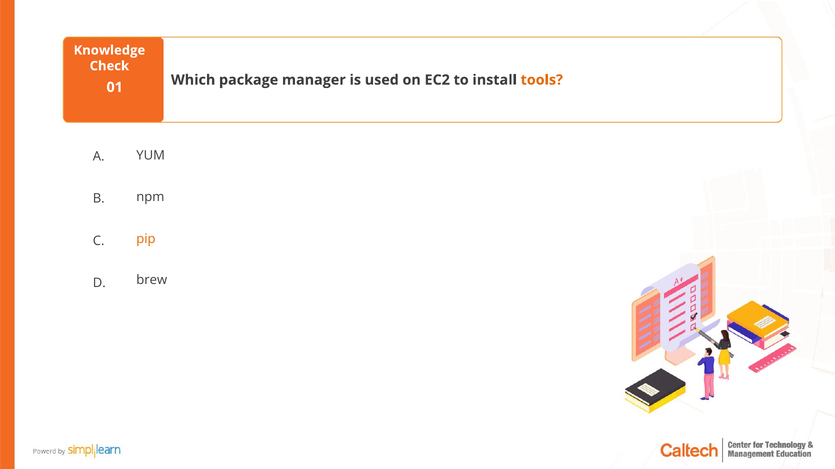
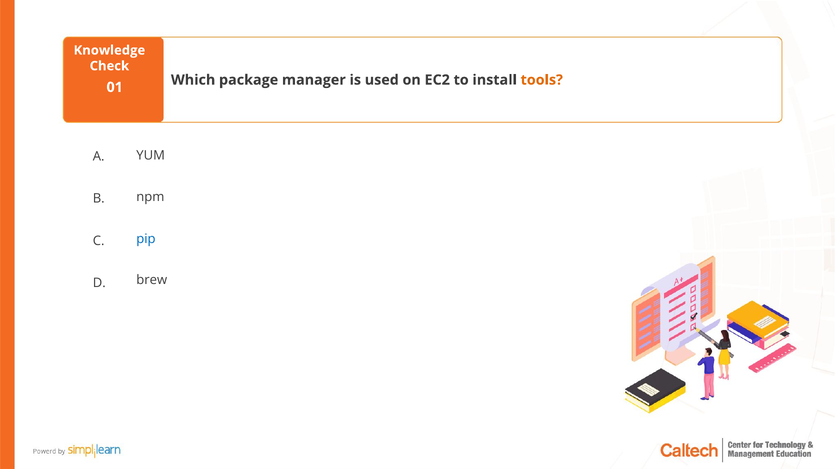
pip colour: orange -> blue (146, 239)
